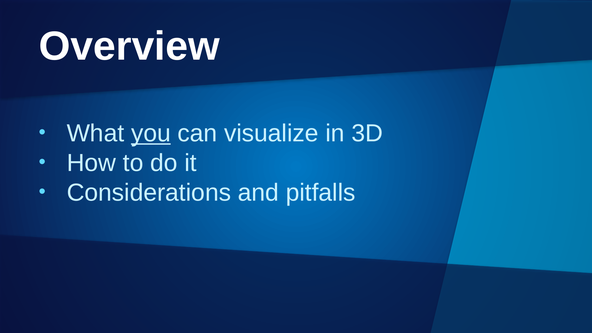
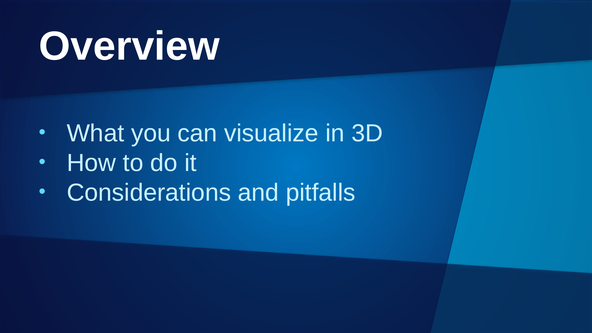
you underline: present -> none (151, 133)
